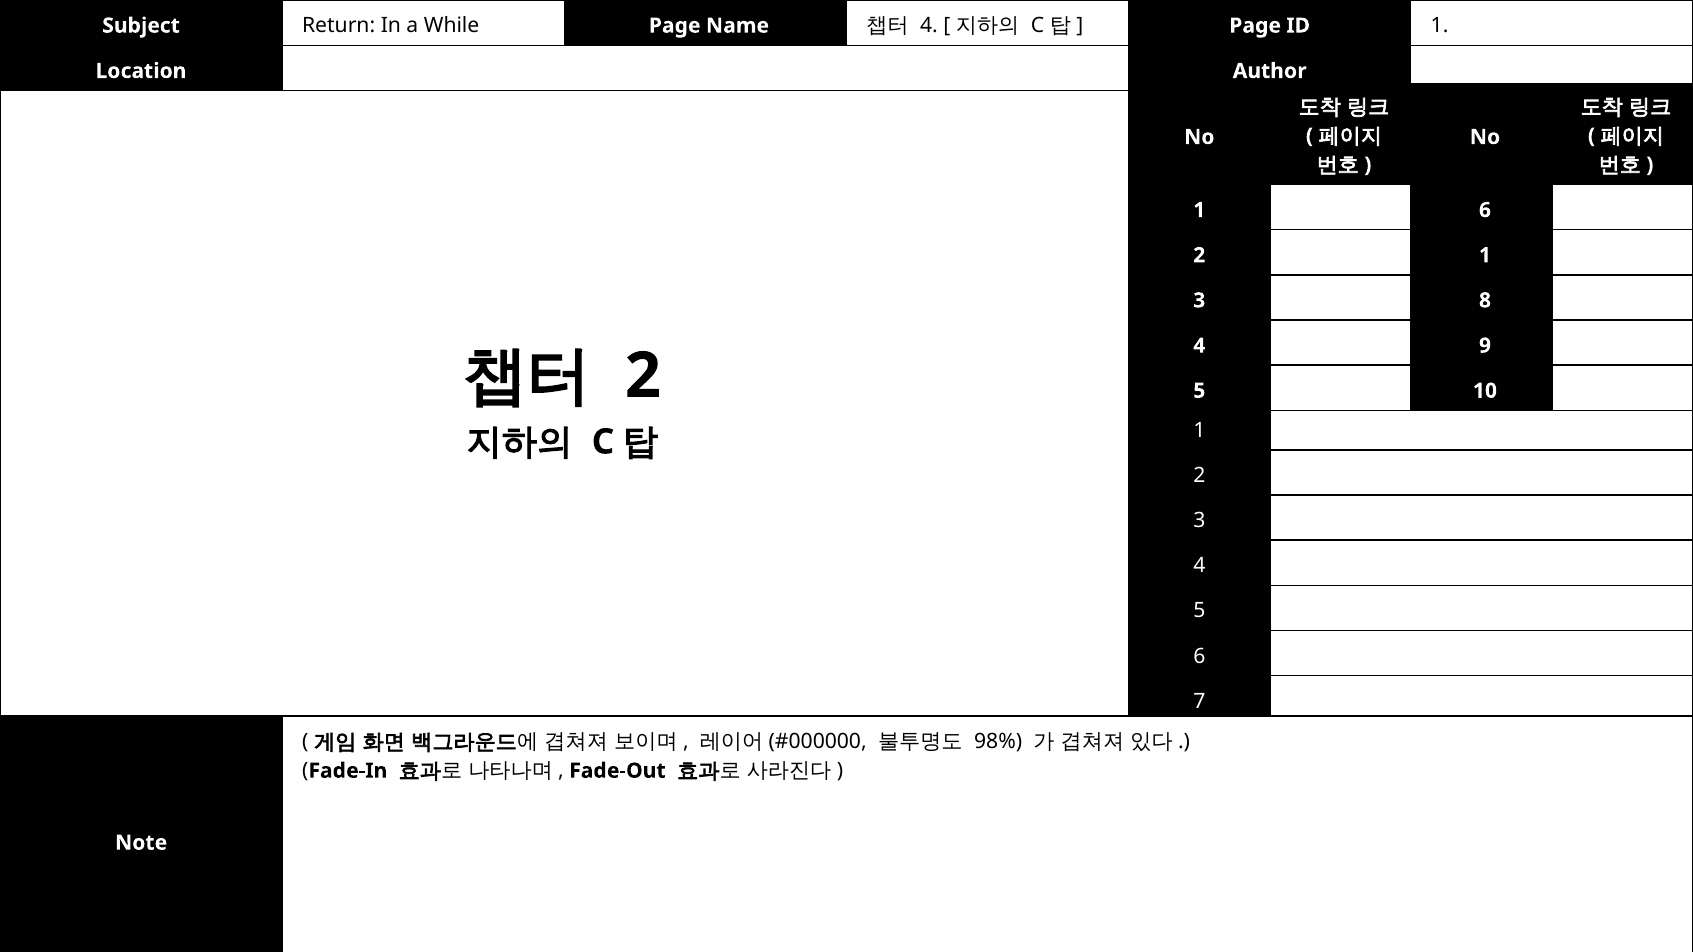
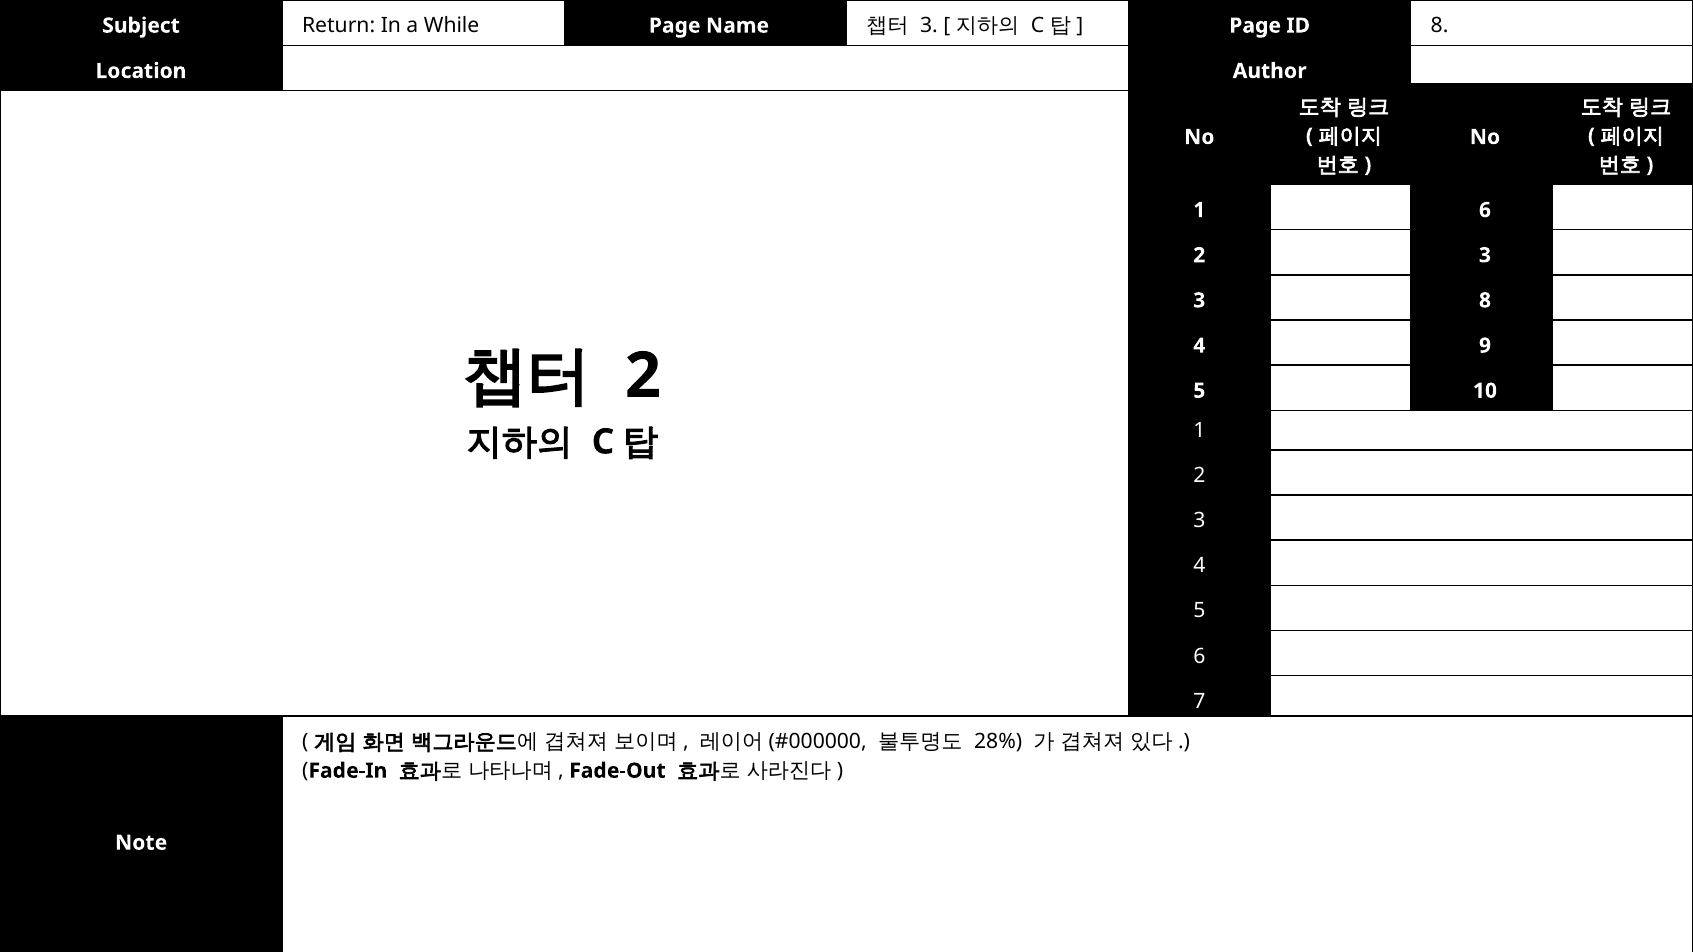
4: 4 -> 3 (929, 26)
ID 1: 1 -> 8 (1440, 26)
1: 1 -> 3 (1485, 255)
98%: 98% -> 28% (998, 742)
